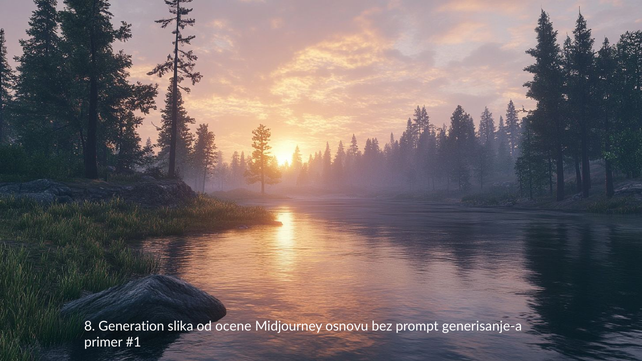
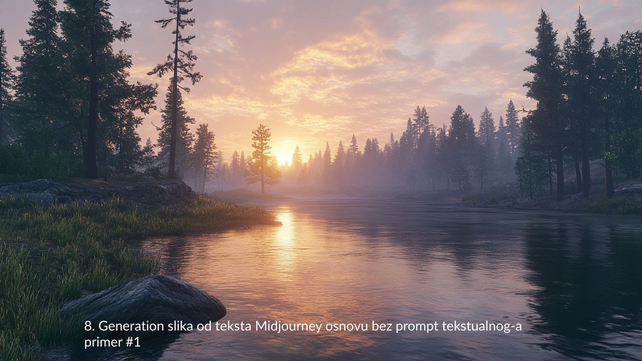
ocene: ocene -> teksta (233, 327)
generisanje-a: generisanje-a -> tekstualnog-a (482, 327)
